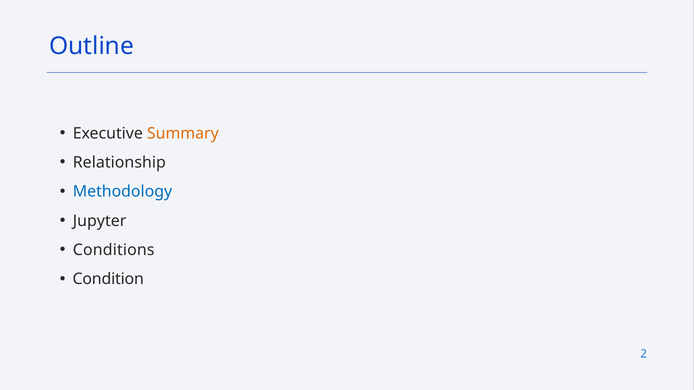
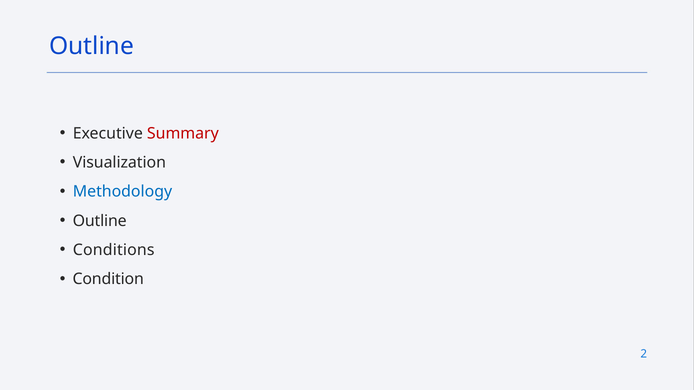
Summary colour: orange -> red (183, 134)
Relationship: Relationship -> Visualization (119, 163)
Jupyter: Jupyter -> Outline (100, 221)
